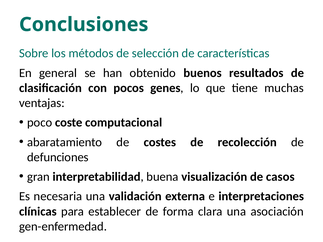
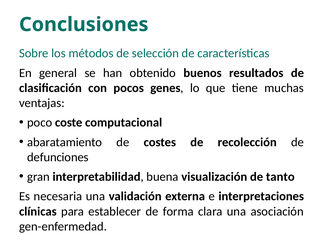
casos: casos -> tanto (280, 177)
